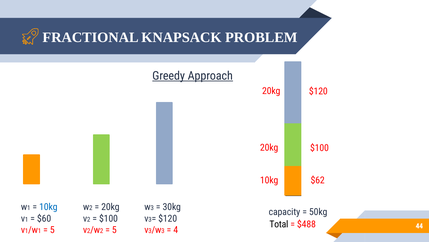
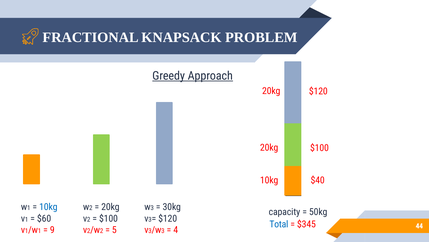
$62: $62 -> $40 (318, 180)
Total colour: black -> blue (279, 224)
$488: $488 -> $345 (306, 224)
5: 5 -> 9 (52, 229)
